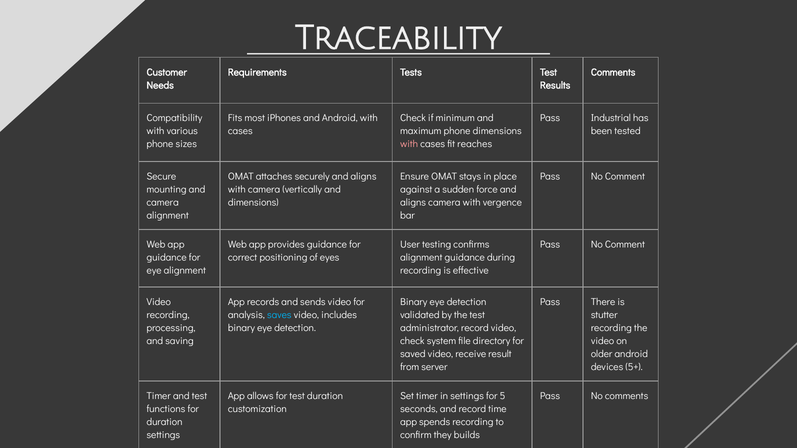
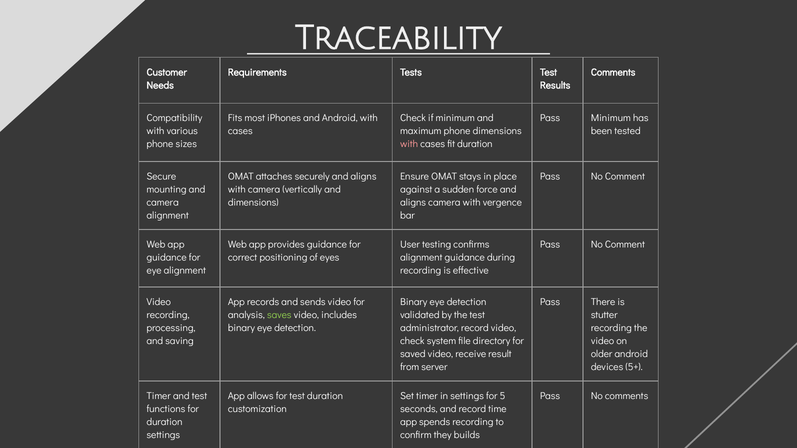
Pass Industrial: Industrial -> Minimum (611, 118)
fit reaches: reaches -> duration (475, 144)
saves colour: light blue -> light green (279, 315)
